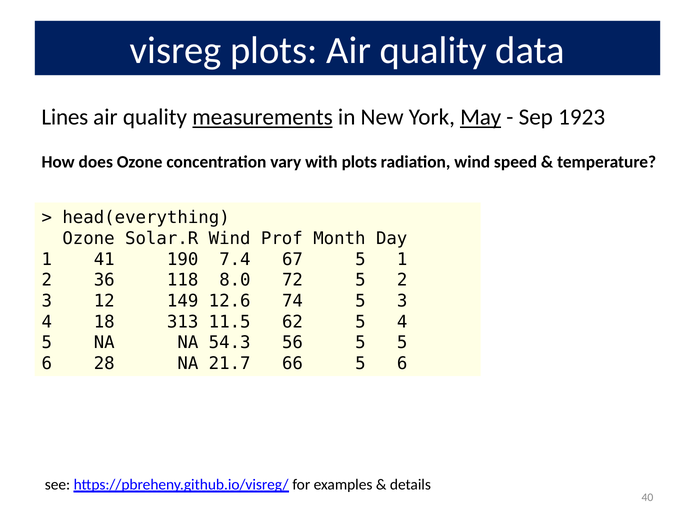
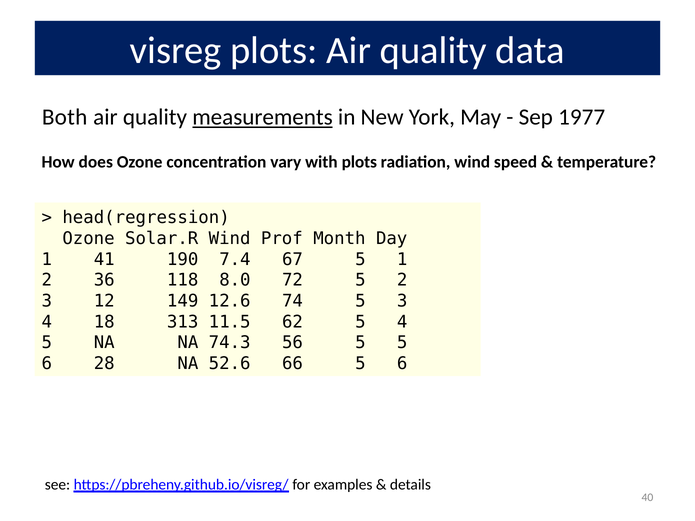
Lines: Lines -> Both (65, 117)
May underline: present -> none (481, 117)
1923: 1923 -> 1977 (582, 117)
head(everything: head(everything -> head(regression (146, 218)
54.3: 54.3 -> 74.3 (230, 343)
21.7: 21.7 -> 52.6 (230, 364)
